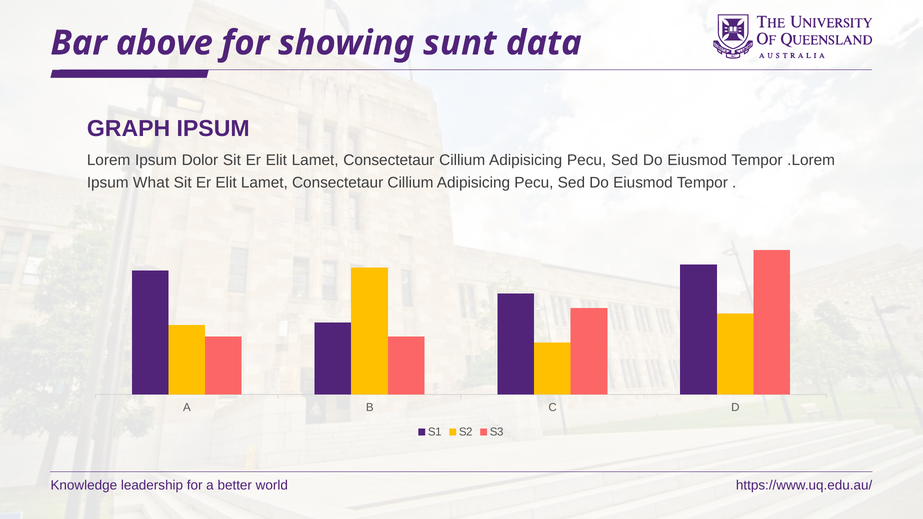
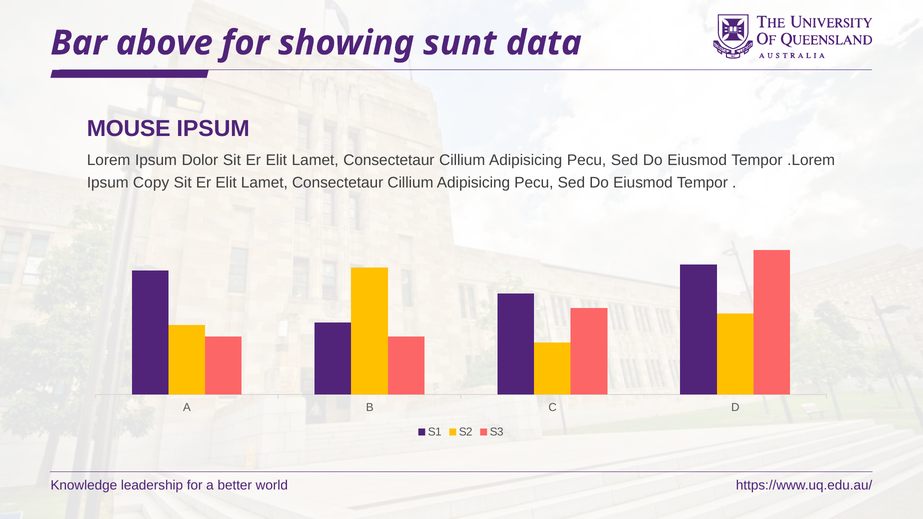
GRAPH: GRAPH -> MOUSE (129, 128)
What: What -> Copy (151, 183)
